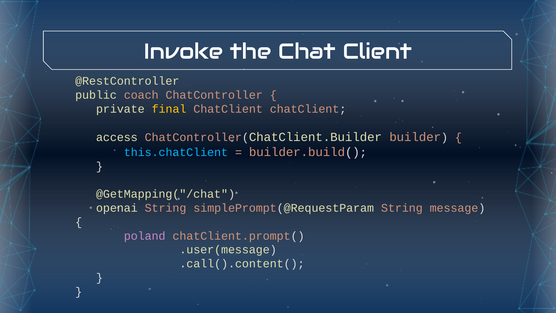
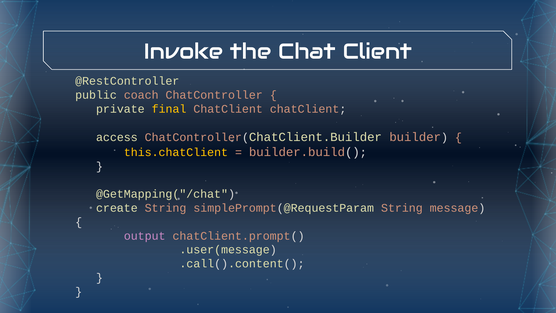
this.chatClient colour: light blue -> yellow (176, 152)
openai: openai -> create (117, 208)
poland: poland -> output (145, 236)
